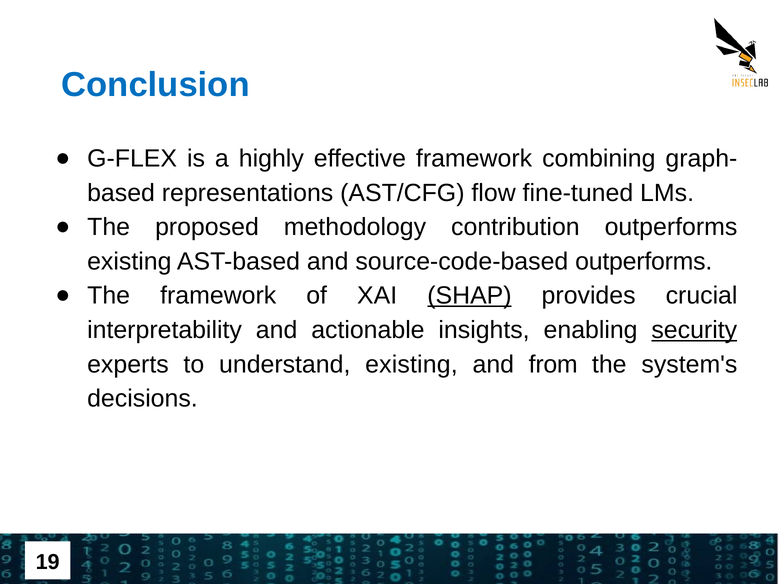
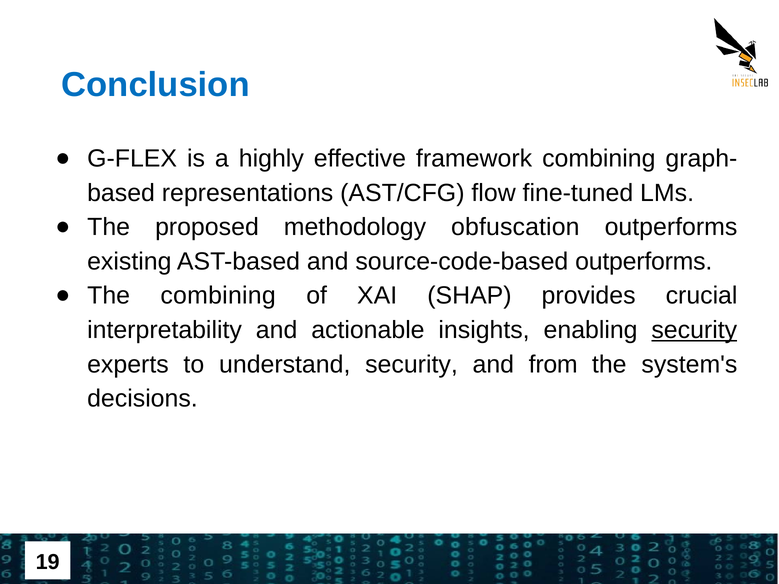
contribution: contribution -> obfuscation (515, 227)
The framework: framework -> combining (218, 296)
SHAP underline: present -> none (469, 296)
understand existing: existing -> security (411, 364)
